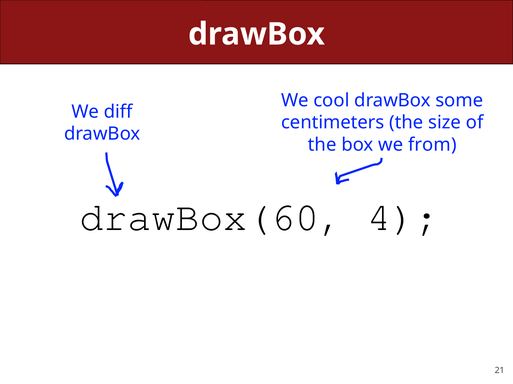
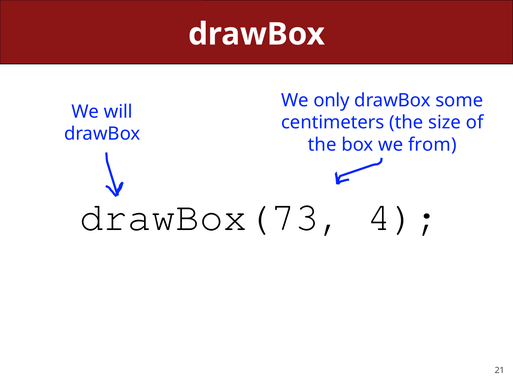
cool: cool -> only (332, 101)
diff: diff -> will (118, 112)
drawBox(60: drawBox(60 -> drawBox(73 (211, 217)
